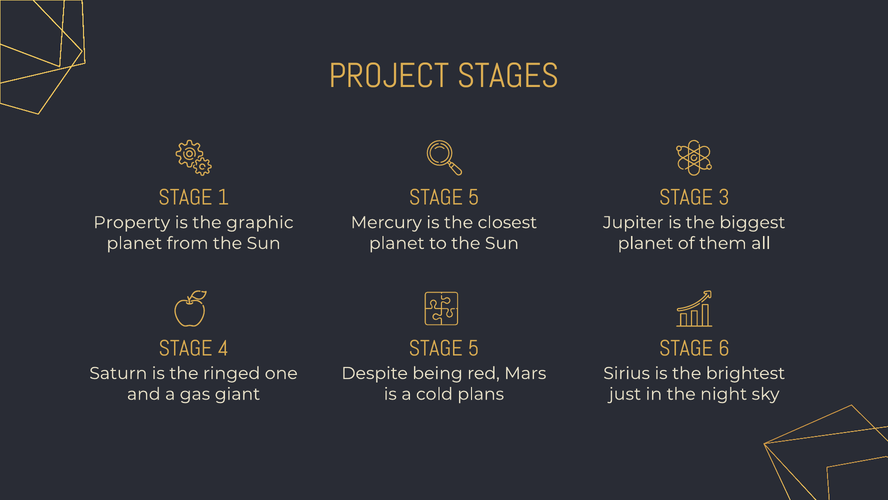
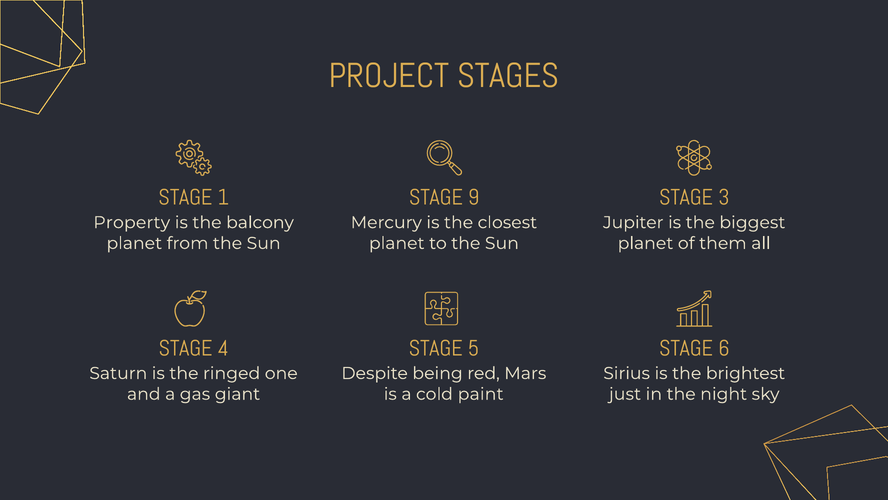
5: 5 -> 9 (474, 197)
graphic: graphic -> balcony (260, 222)
plans: plans -> paint (481, 394)
